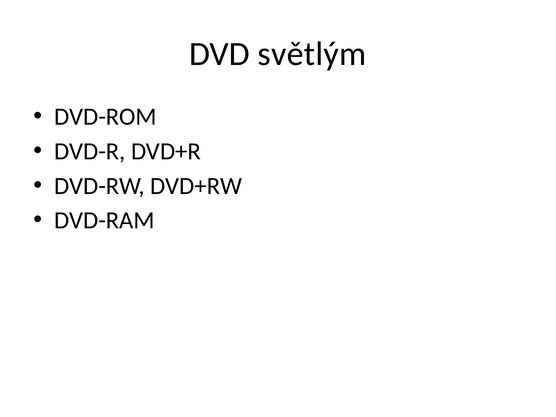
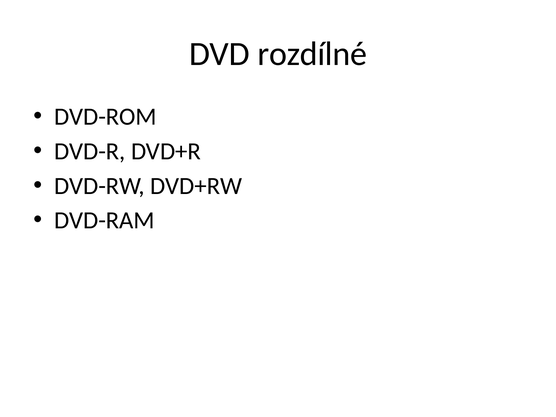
světlým: světlým -> rozdílné (312, 54)
